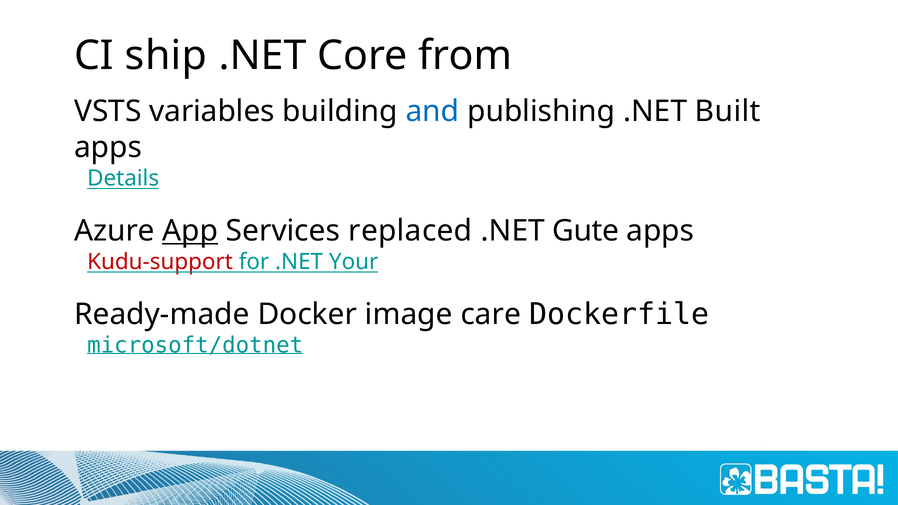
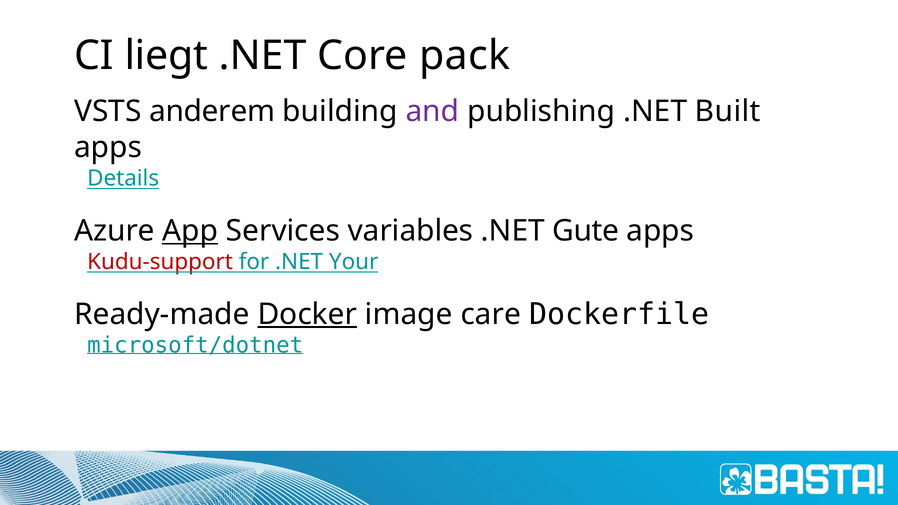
ship: ship -> liegt (166, 56)
from: from -> pack (465, 56)
variables: variables -> anderem (212, 112)
and colour: blue -> purple (432, 112)
replaced: replaced -> variables (411, 231)
Docker underline: none -> present (307, 314)
